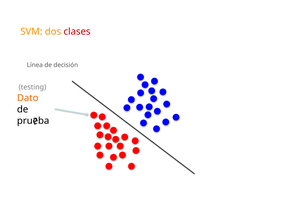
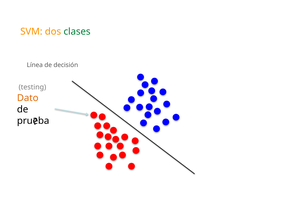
clases colour: red -> green (77, 32)
